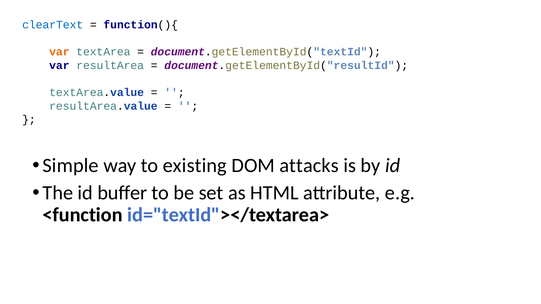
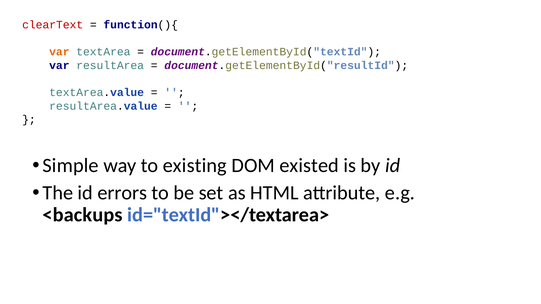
clearText colour: blue -> red (53, 25)
attacks: attacks -> existed (309, 166)
buffer: buffer -> errors (122, 193)
<function: <function -> <backups (82, 215)
